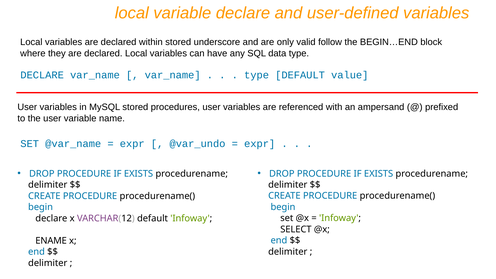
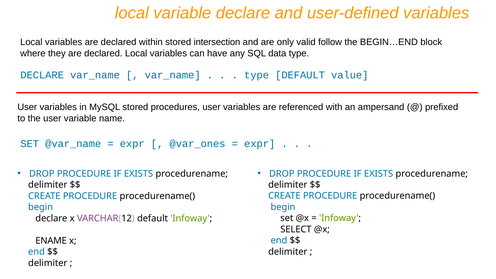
underscore: underscore -> intersection (217, 42)
@var_undo: @var_undo -> @var_ones (197, 144)
